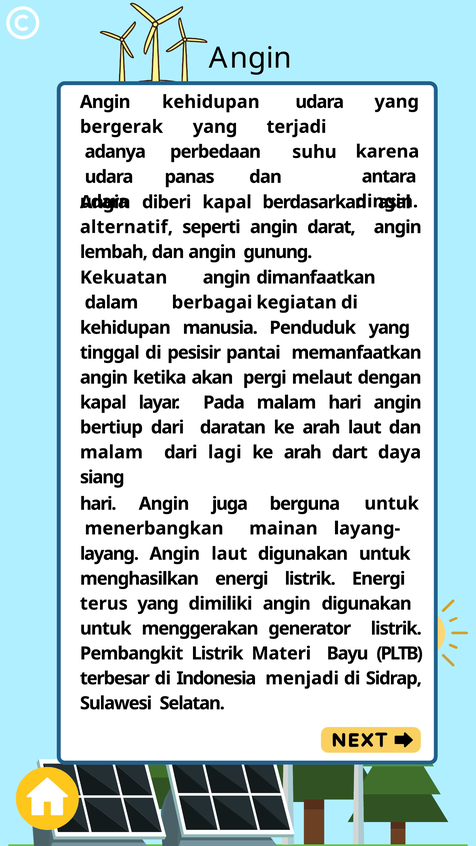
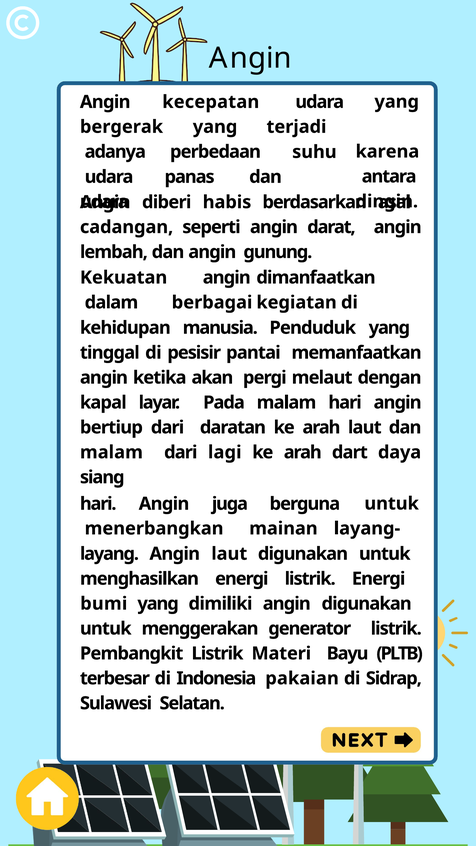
Angin kehidupan: kehidupan -> kecepatan (211, 102)
diberi kapal: kapal -> habis (227, 202)
alternatif: alternatif -> cadangan (127, 227)
terus: terus -> bumi (104, 604)
menjadi: menjadi -> pakaian (302, 679)
